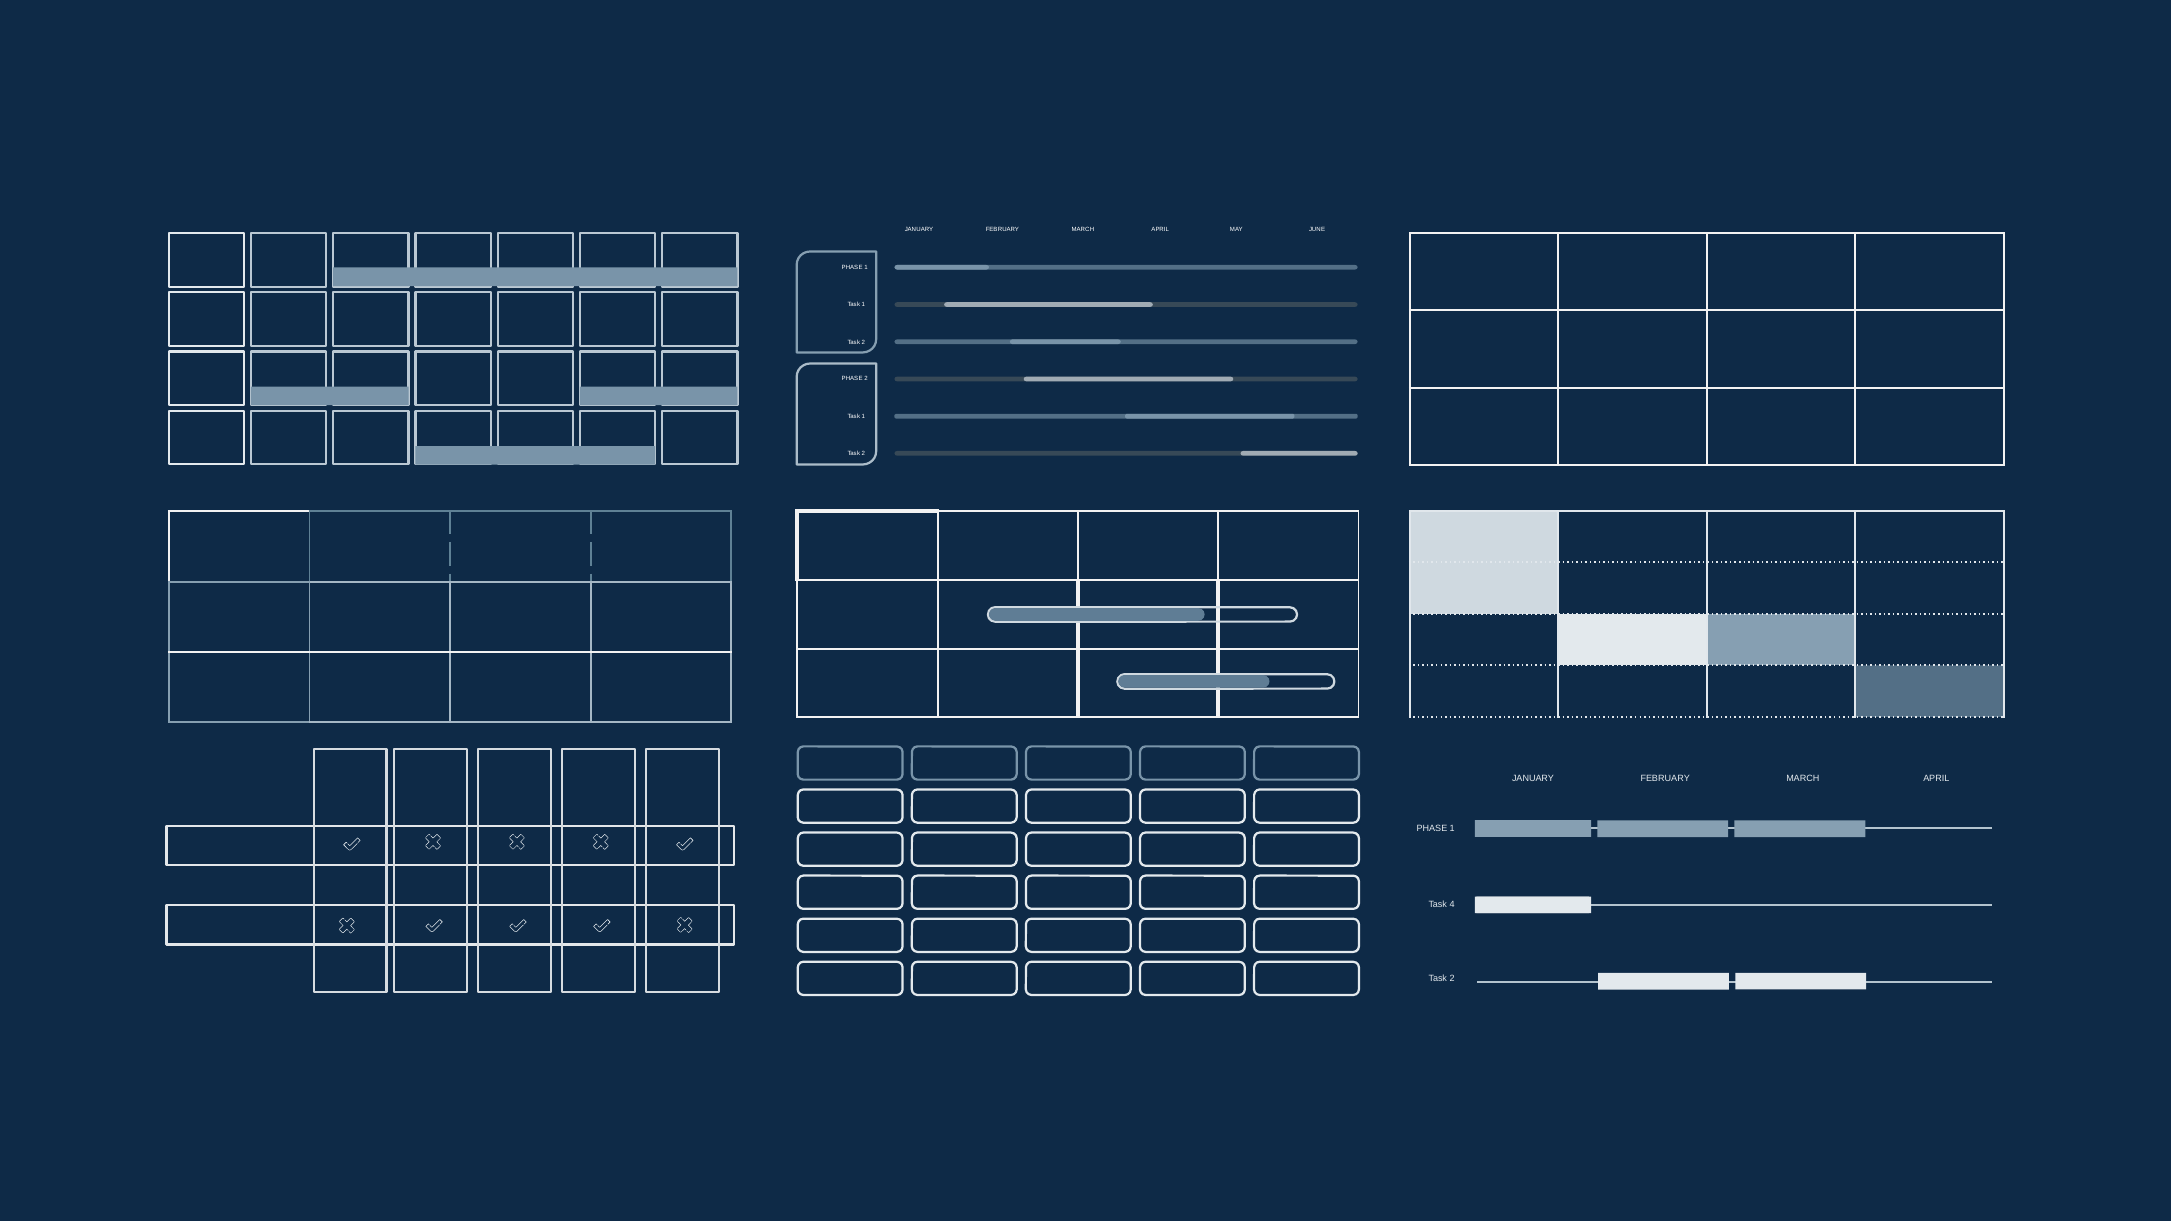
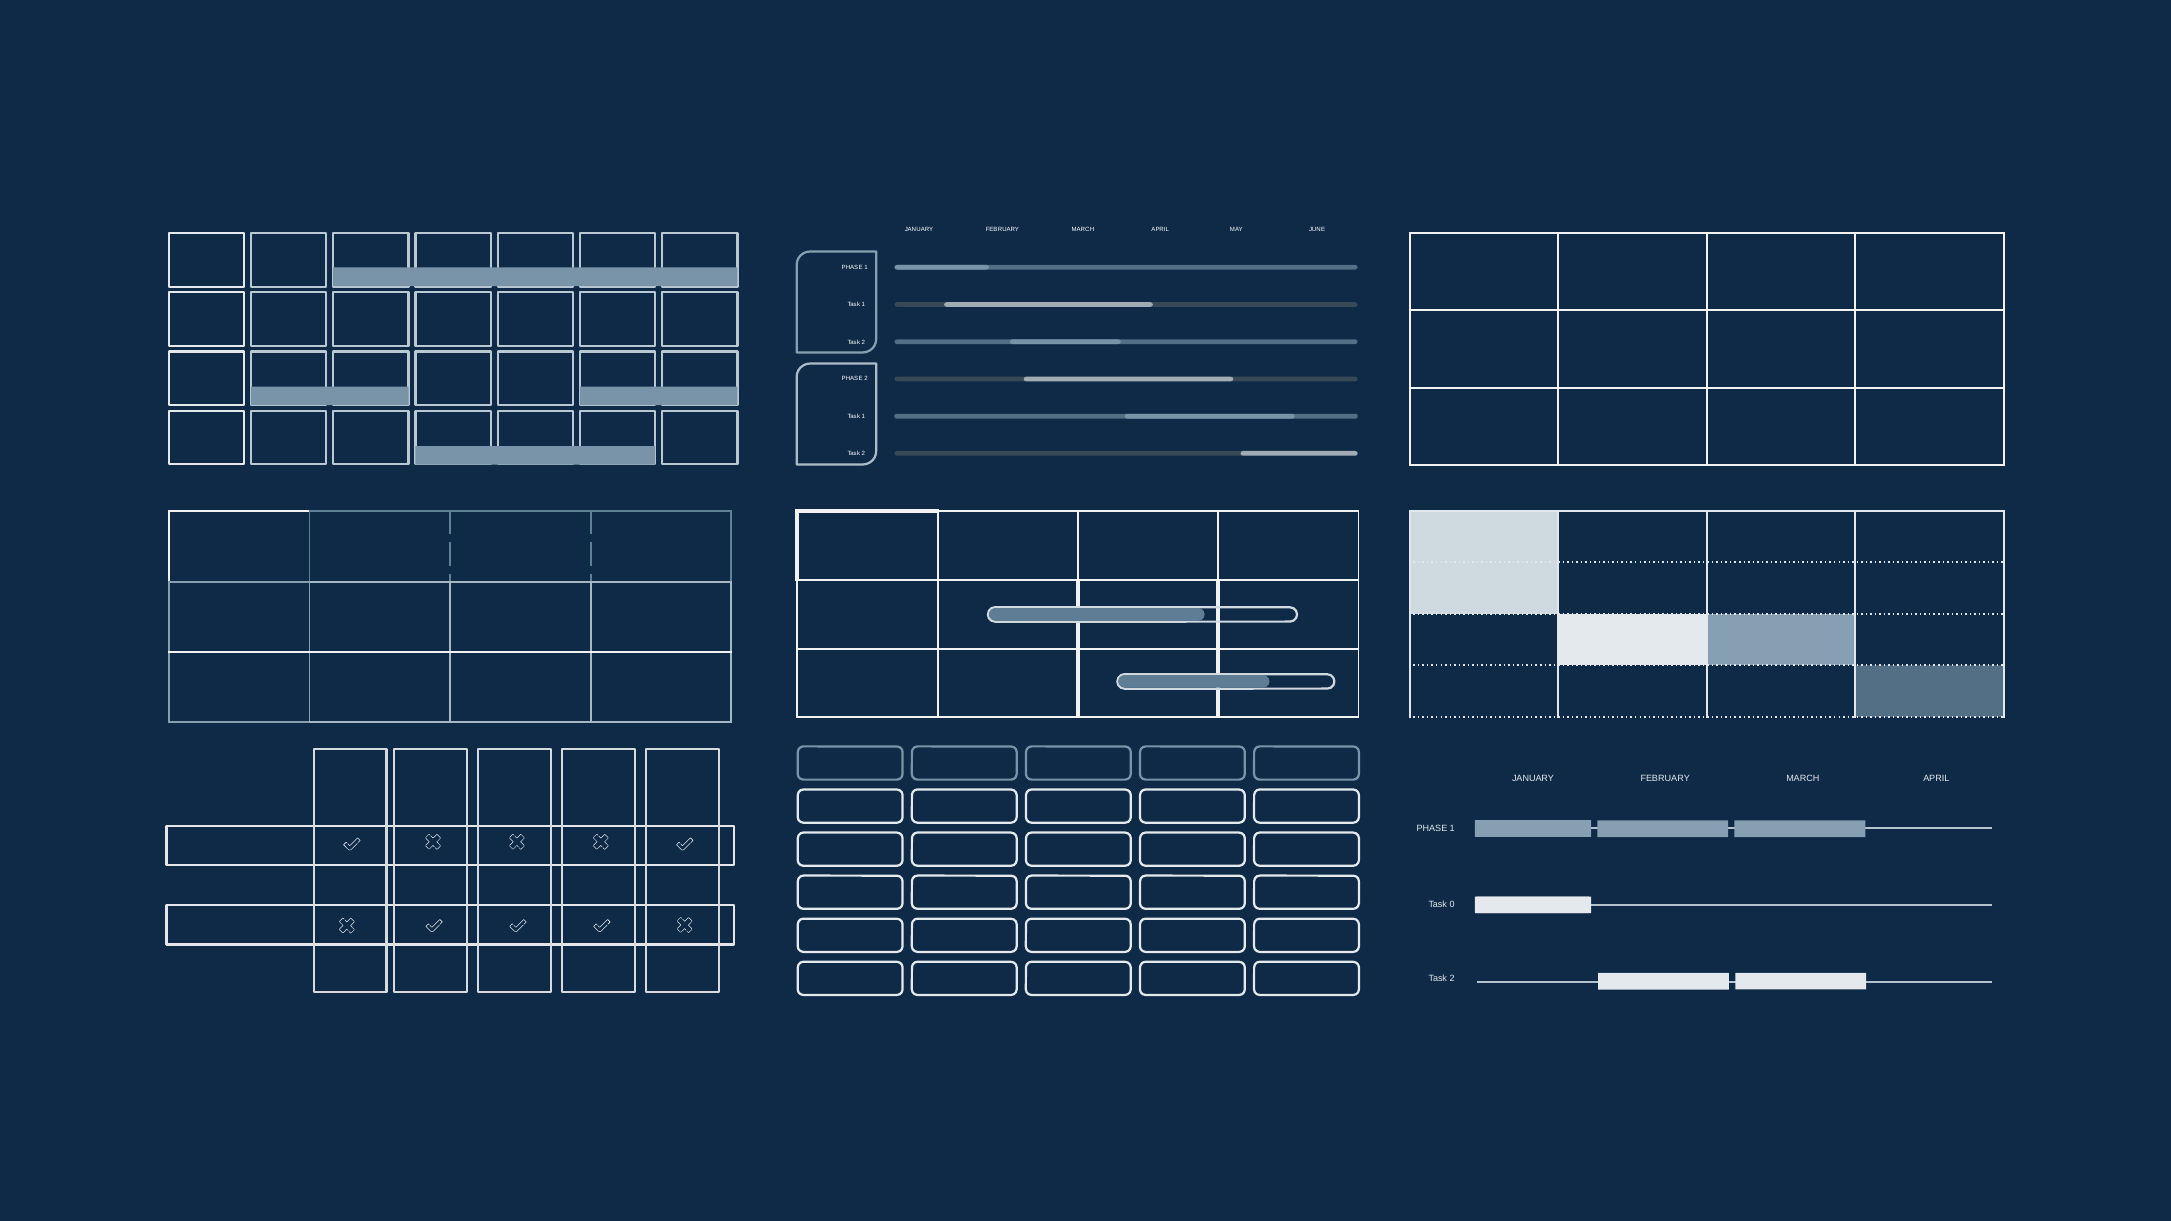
4: 4 -> 0 (1452, 904)
